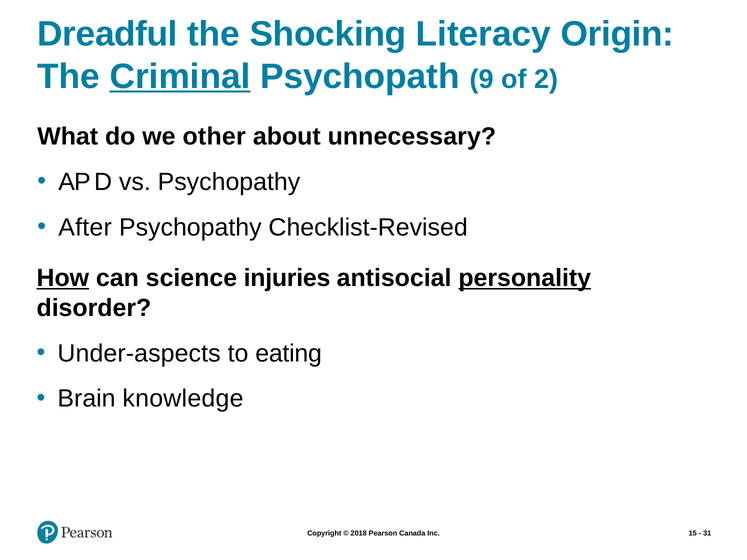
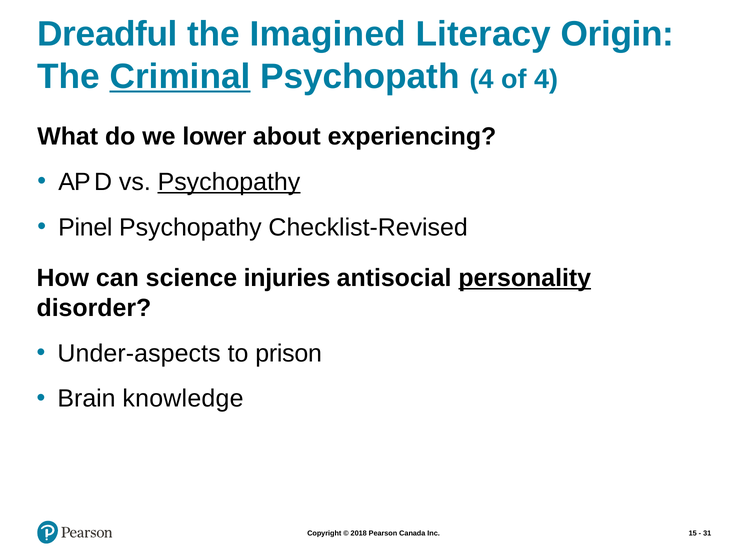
Shocking: Shocking -> Imagined (328, 34)
Psychopath 9: 9 -> 4 (482, 79)
of 2: 2 -> 4 (546, 79)
other: other -> lower (214, 137)
unnecessary: unnecessary -> experiencing (412, 137)
Psychopathy underline: none -> present (229, 182)
After: After -> Pinel (85, 227)
How underline: present -> none (63, 278)
eating: eating -> prison (289, 353)
